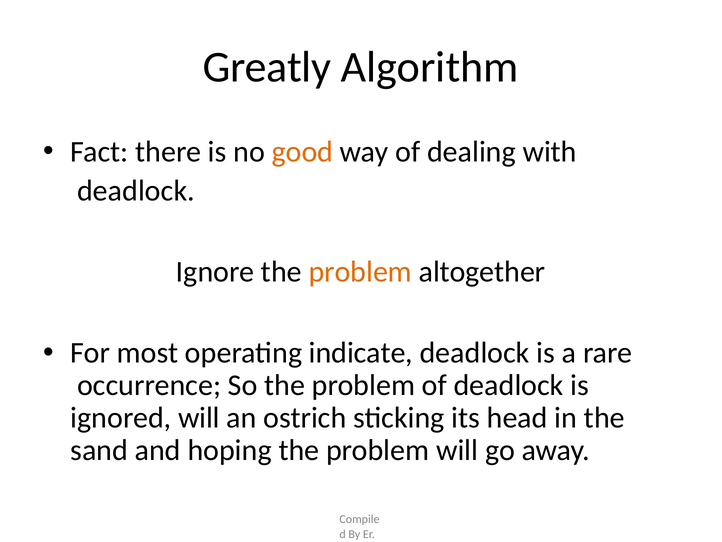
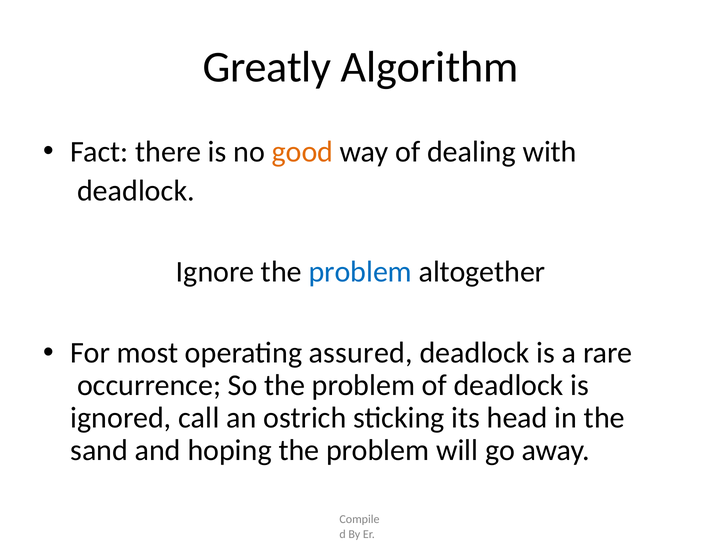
problem colour: orange -> blue (360, 271)
indicate: indicate -> assured (361, 352)
ignored will: will -> call (199, 417)
